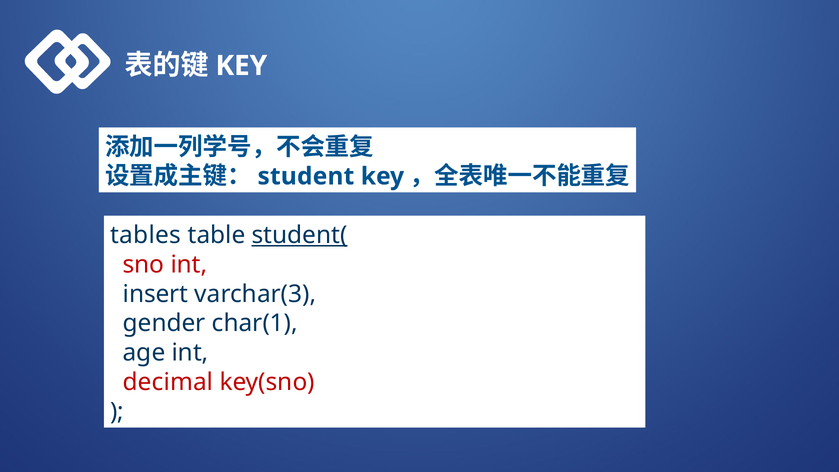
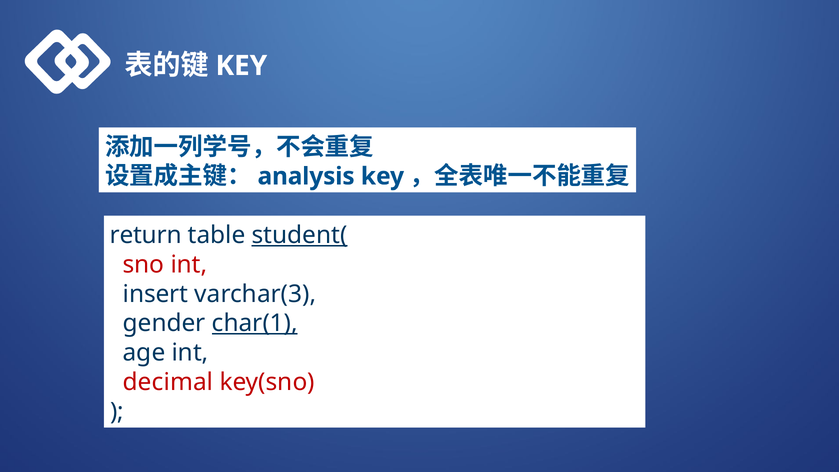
student: student -> analysis (306, 176)
tables: tables -> return (146, 235)
char(1 underline: none -> present (255, 323)
